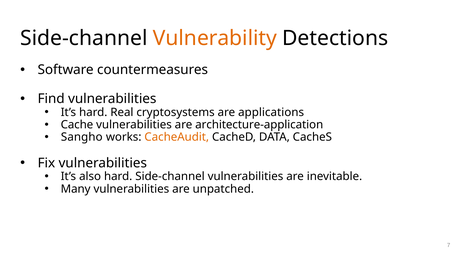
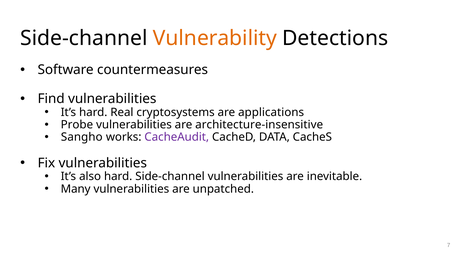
Cache: Cache -> Probe (77, 125)
architecture-application: architecture-application -> architecture-insensitive (259, 125)
CacheAudit colour: orange -> purple (177, 137)
